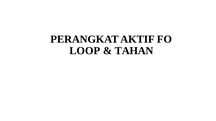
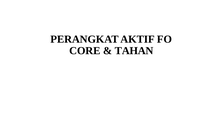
LOOP: LOOP -> CORE (85, 51)
